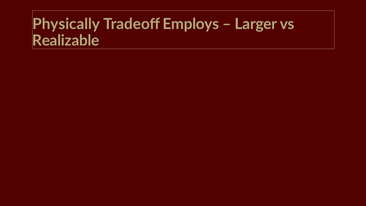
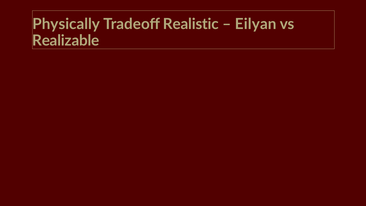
Employs: Employs -> Realistic (191, 24)
Larger: Larger -> Eilyan (256, 24)
